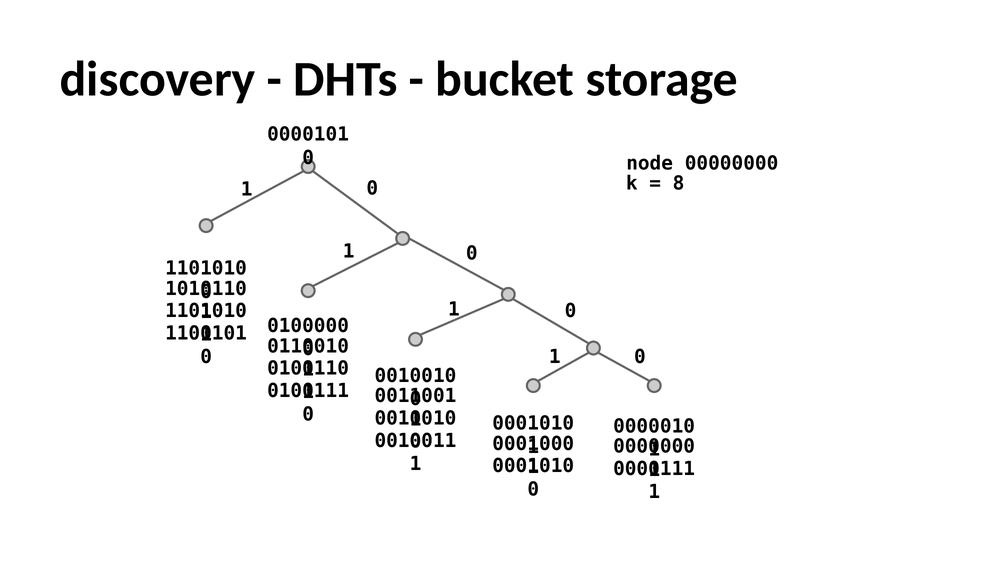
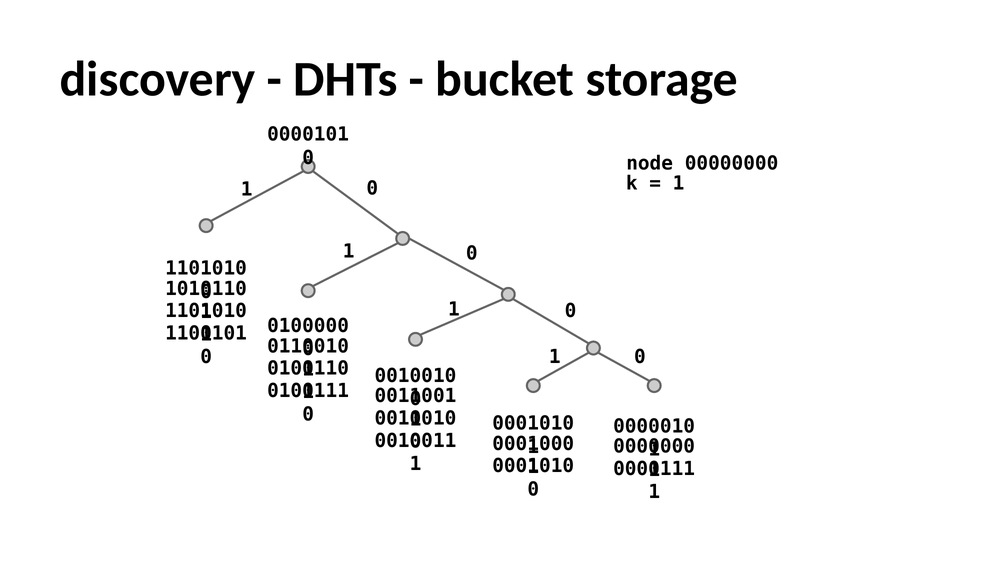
8: 8 -> 1 (679, 184)
